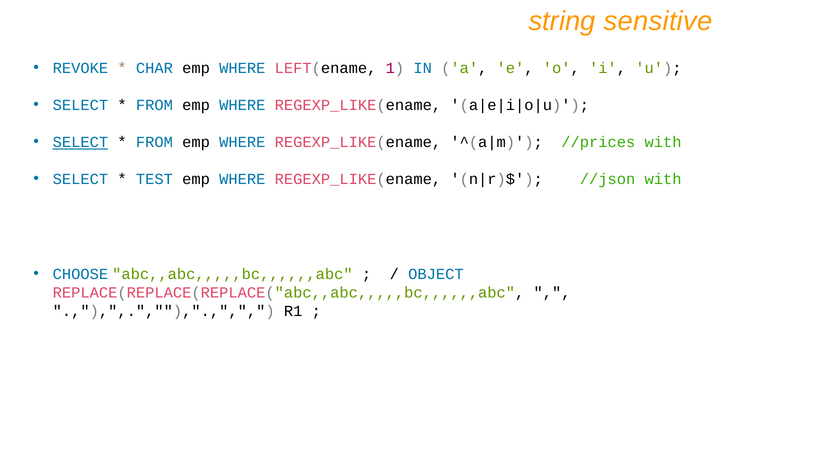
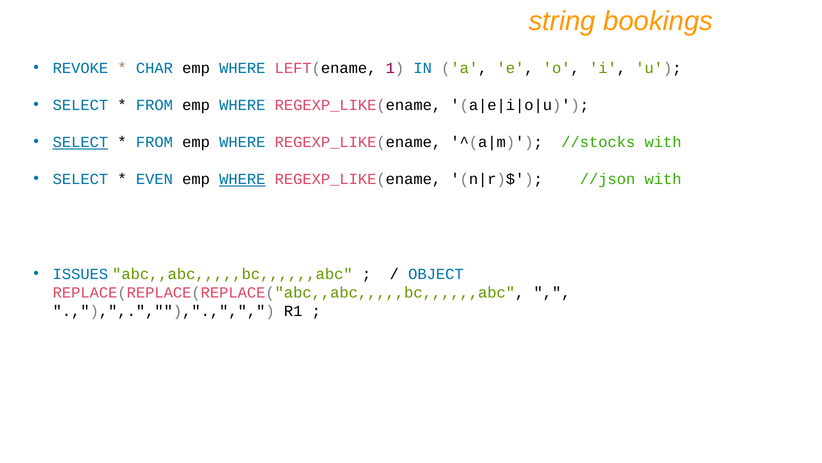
sensitive: sensitive -> bookings (658, 21)
//prices: //prices -> //stocks (598, 142)
TEST: TEST -> EVEN (154, 179)
WHERE underline: none -> present (242, 179)
CHOOSE: CHOOSE -> ISSUES (80, 274)
